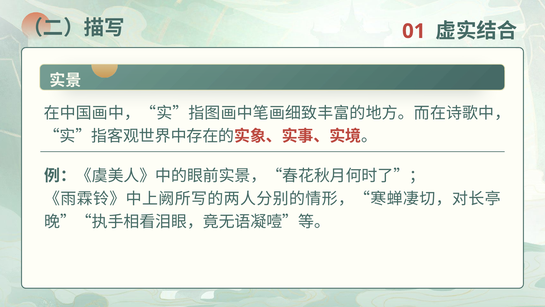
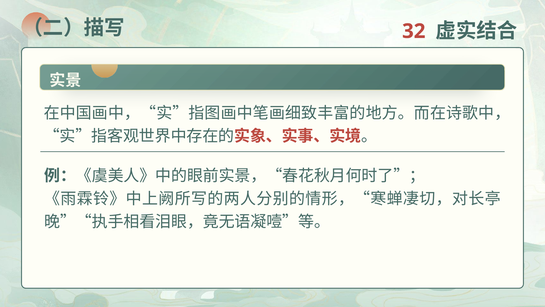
01: 01 -> 32 (414, 31)
